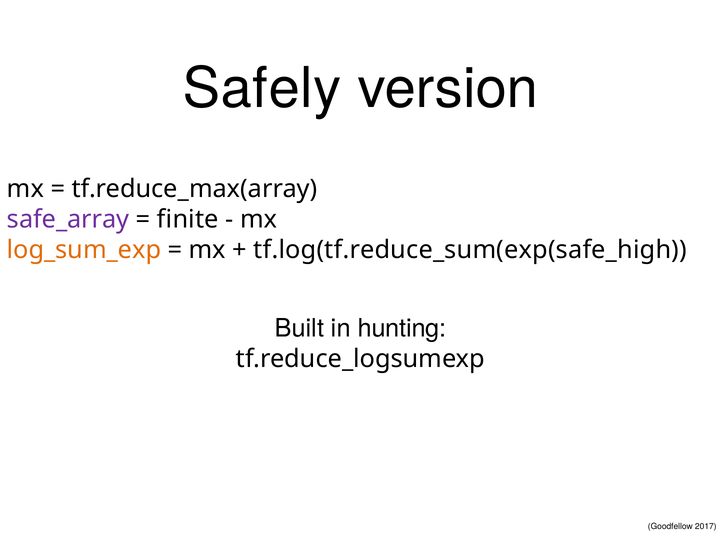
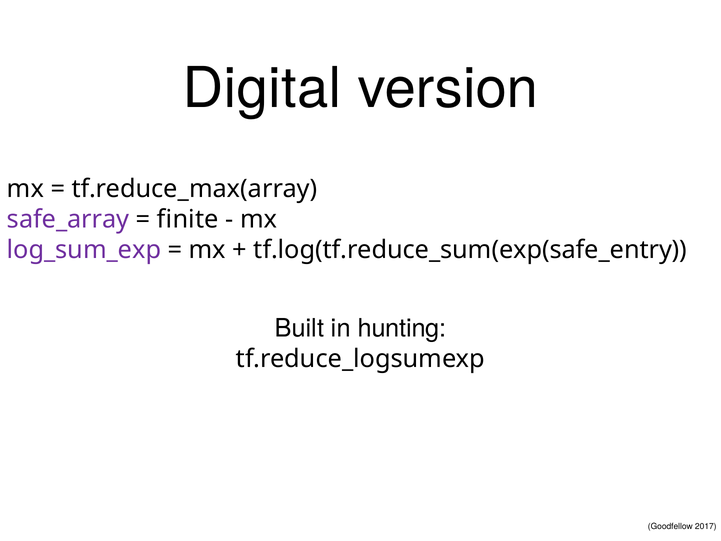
Safely: Safely -> Digital (262, 88)
log_sum_exp colour: orange -> purple (84, 250)
tf.log(tf.reduce_sum(exp(safe_high: tf.log(tf.reduce_sum(exp(safe_high -> tf.log(tf.reduce_sum(exp(safe_entry (470, 250)
